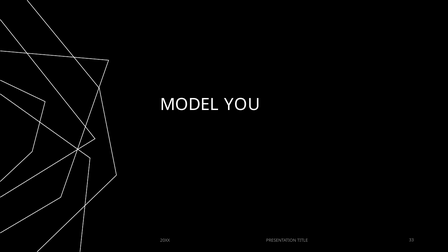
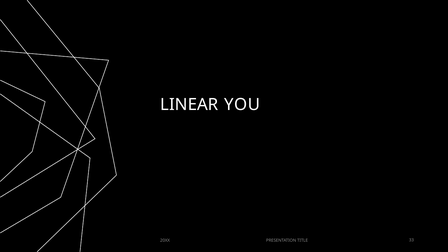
MODEL: MODEL -> LINEAR (189, 105)
